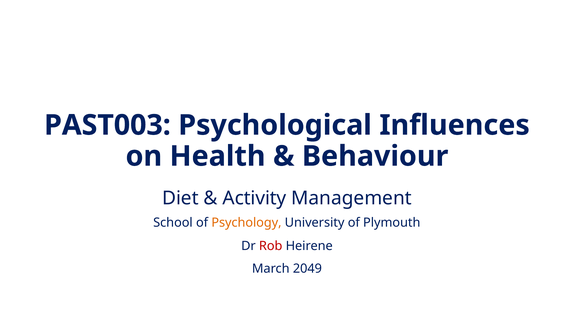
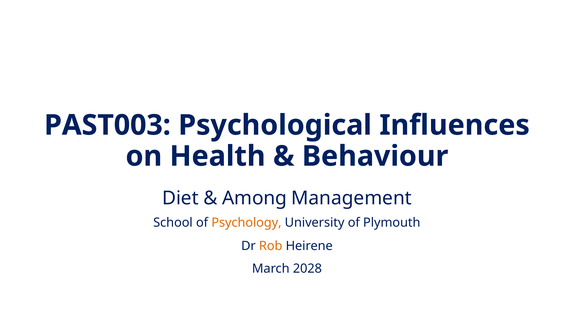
Activity: Activity -> Among (255, 198)
Rob colour: red -> orange (271, 246)
2049: 2049 -> 2028 (307, 268)
